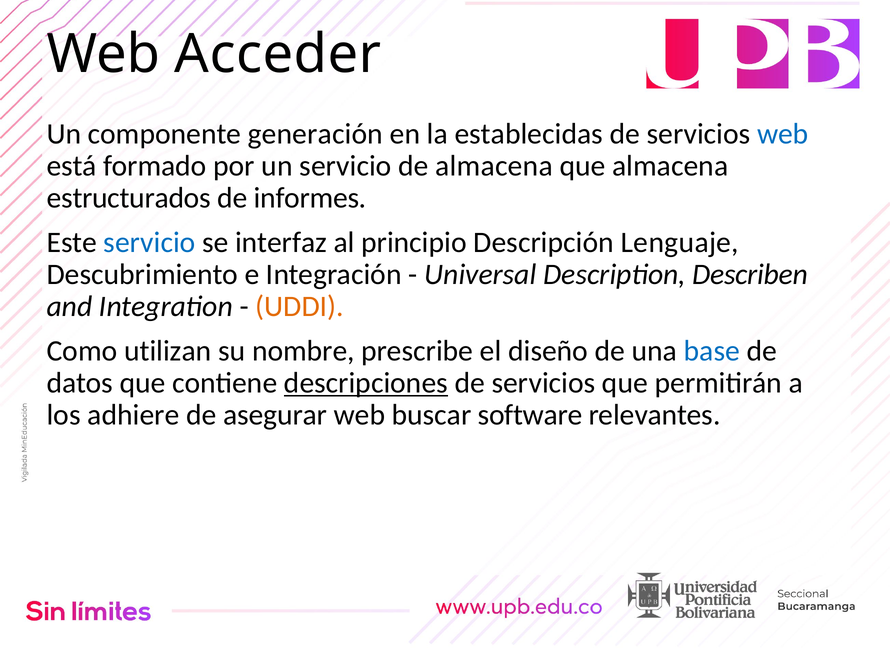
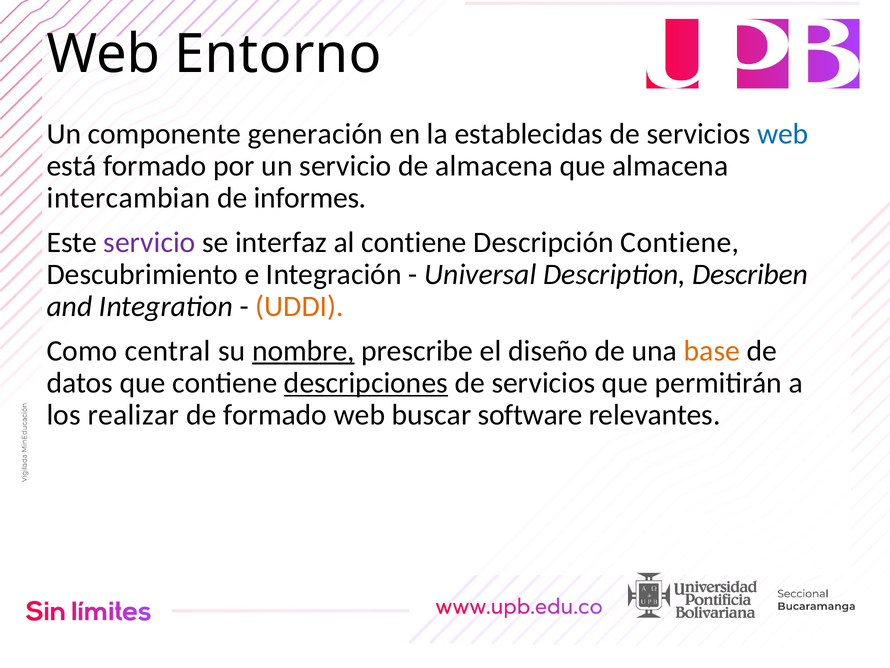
Acceder: Acceder -> Entorno (278, 54)
estructurados: estructurados -> intercambian (129, 198)
servicio colour: blue -> purple (150, 242)
al principio: principio -> contiene (414, 242)
Descripción Lenguaje: Lenguaje -> Contiene (680, 242)
utilizan: utilizan -> central (168, 351)
nombre underline: none -> present (303, 351)
base colour: blue -> orange (712, 351)
adhiere: adhiere -> realizar (133, 415)
de asegurar: asegurar -> formado (275, 415)
